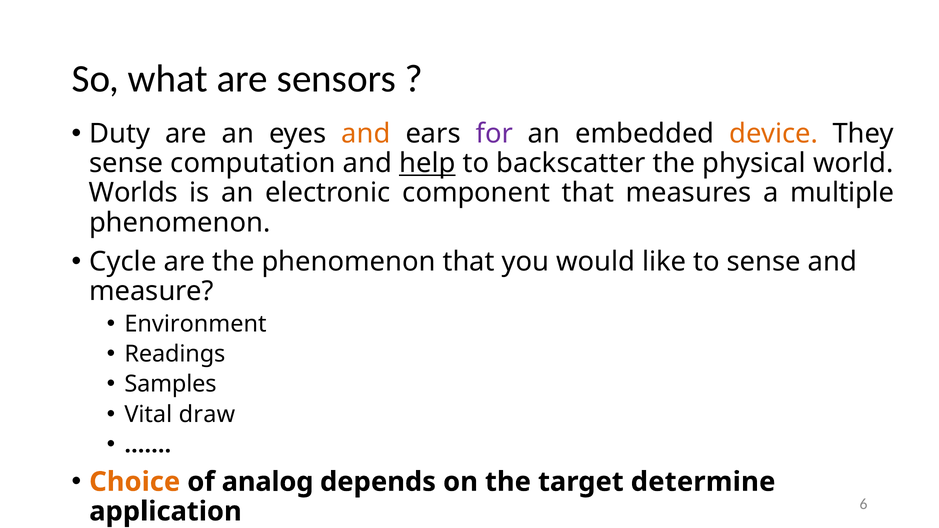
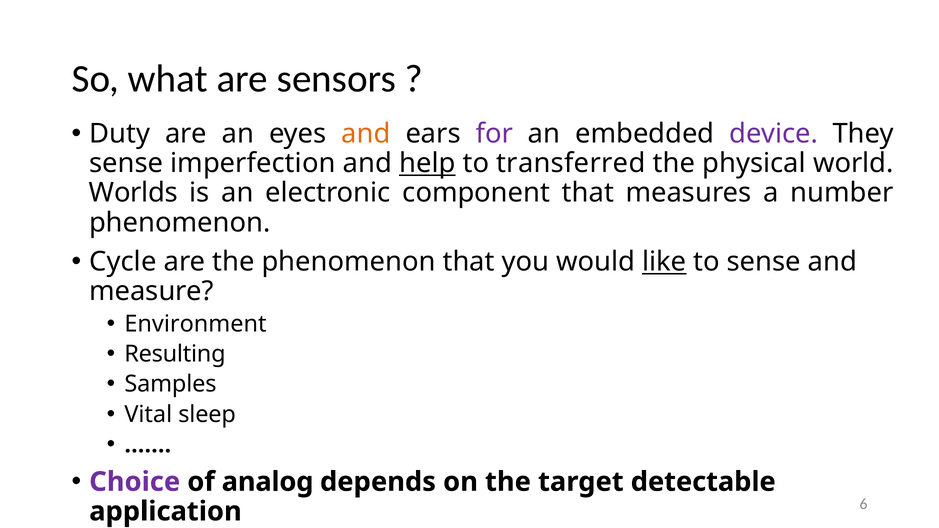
device colour: orange -> purple (774, 134)
computation: computation -> imperfection (253, 163)
backscatter: backscatter -> transferred (571, 163)
multiple: multiple -> number (842, 193)
like underline: none -> present (664, 262)
Readings: Readings -> Resulting (175, 354)
draw: draw -> sleep (207, 415)
Choice colour: orange -> purple (135, 482)
determine: determine -> detectable (703, 482)
